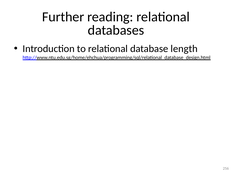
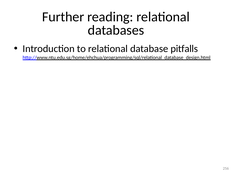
length: length -> pitfalls (184, 49)
